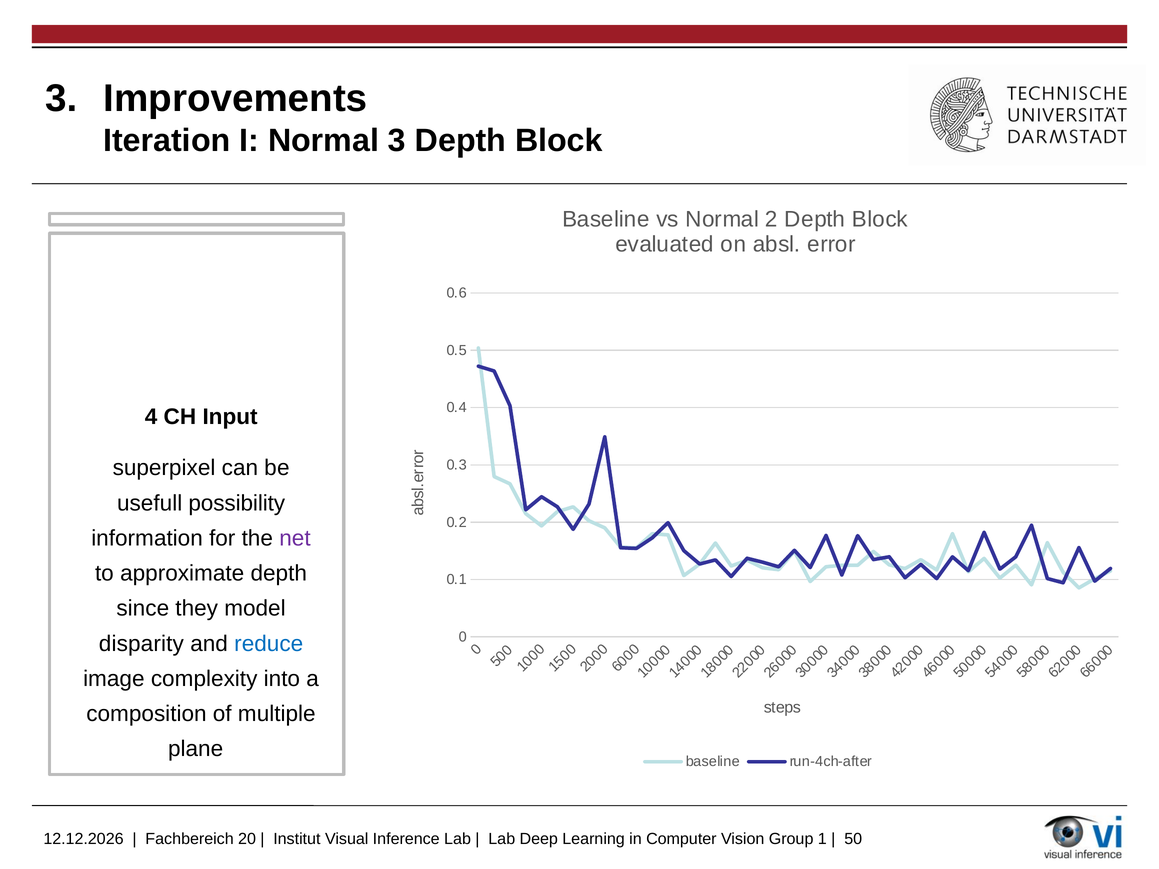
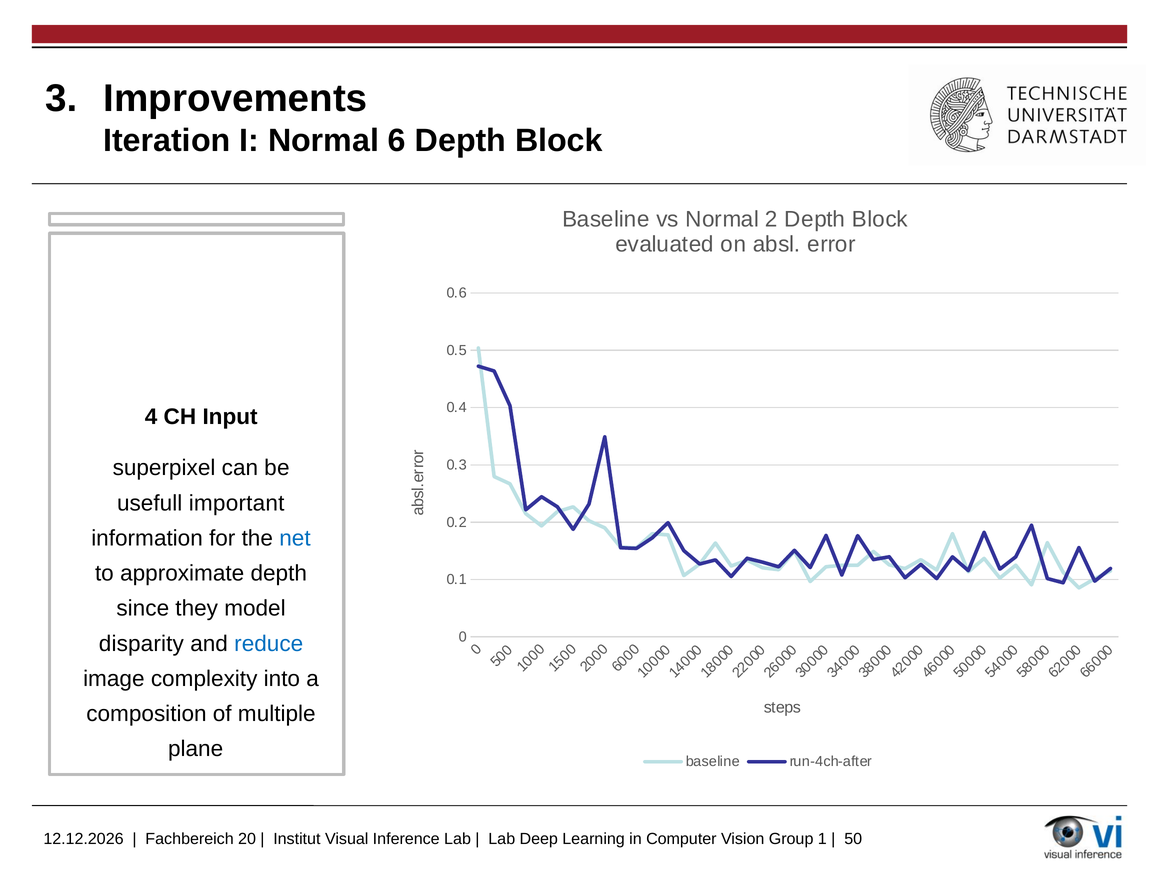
Normal 3: 3 -> 6 (397, 140)
possibility: possibility -> important (237, 503)
net colour: purple -> blue (295, 538)
